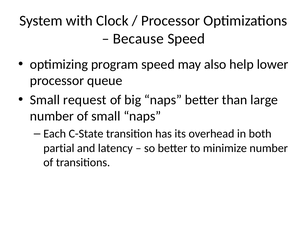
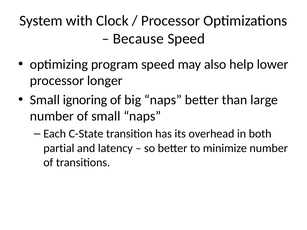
queue: queue -> longer (105, 81)
request: request -> ignoring (85, 100)
